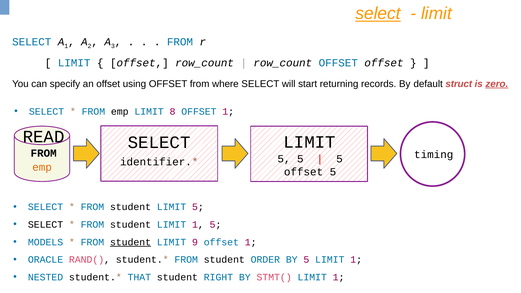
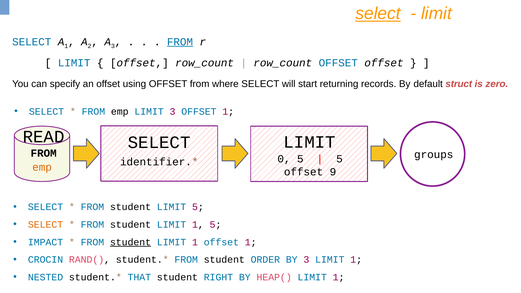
FROM underline: none -> present (180, 42)
zero underline: present -> none (497, 84)
LIMIT 8: 8 -> 3 (173, 112)
timing: timing -> groups (434, 155)
5: 5 -> 0 (284, 159)
offset 5: 5 -> 9 (333, 172)
SELECT colour: black -> orange (46, 225)
MODELS: MODELS -> IMPACT (46, 242)
9: 9 -> 1 (195, 242)
ORACLE: ORACLE -> CROCIN (46, 260)
BY 5: 5 -> 3 (306, 260)
STMT(: STMT( -> HEAP( (274, 277)
